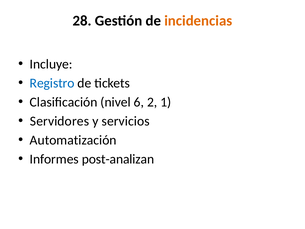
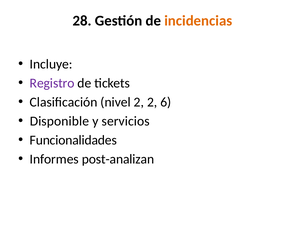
Registro colour: blue -> purple (52, 83)
nivel 6: 6 -> 2 (139, 102)
1: 1 -> 6 (166, 102)
Servidores: Servidores -> Disponible (59, 121)
Automatización: Automatización -> Funcionalidades (73, 140)
